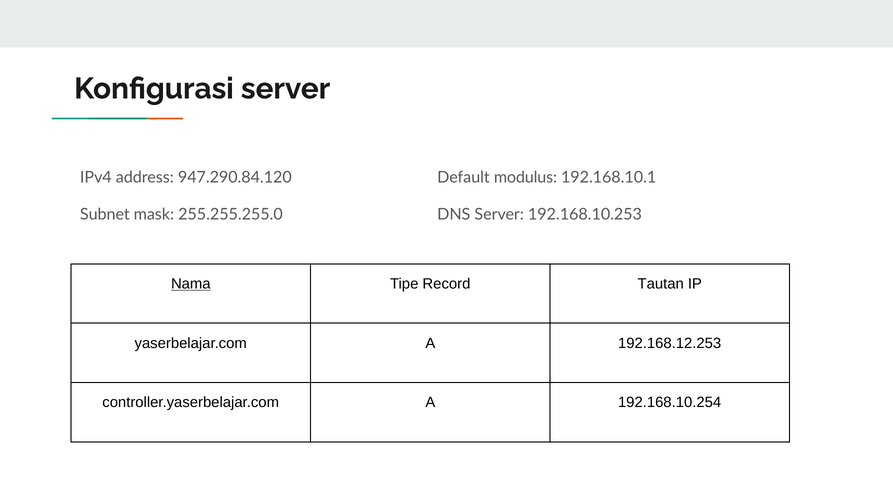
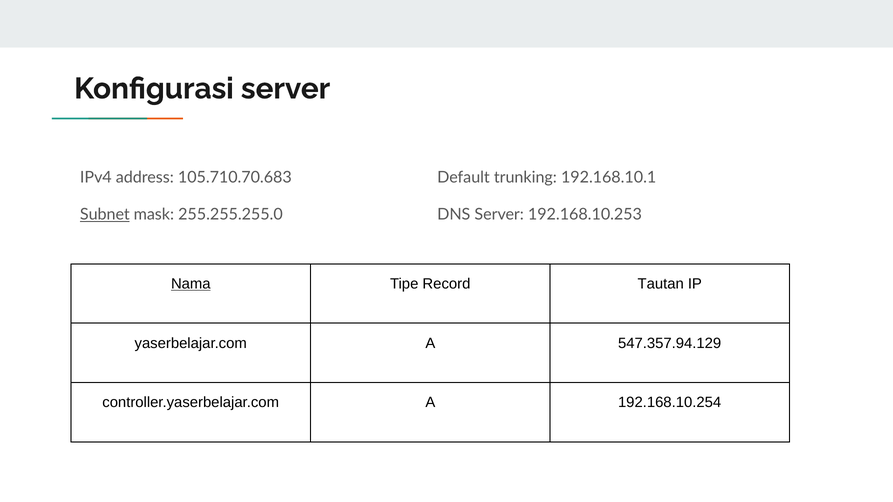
947.290.84.120: 947.290.84.120 -> 105.710.70.683 (235, 178)
modulus: modulus -> trunking (525, 178)
Subnet underline: none -> present (105, 215)
192.168.12.253: 192.168.12.253 -> 547.357.94.129 (670, 343)
